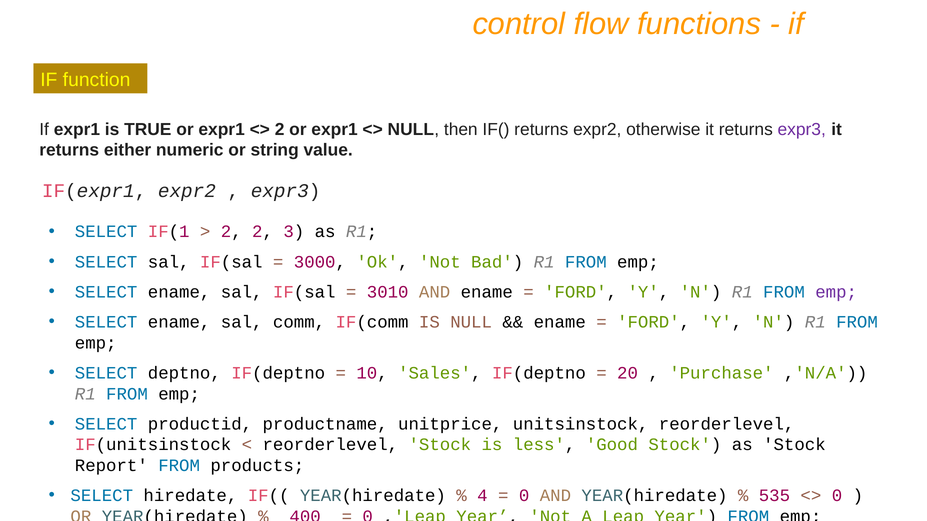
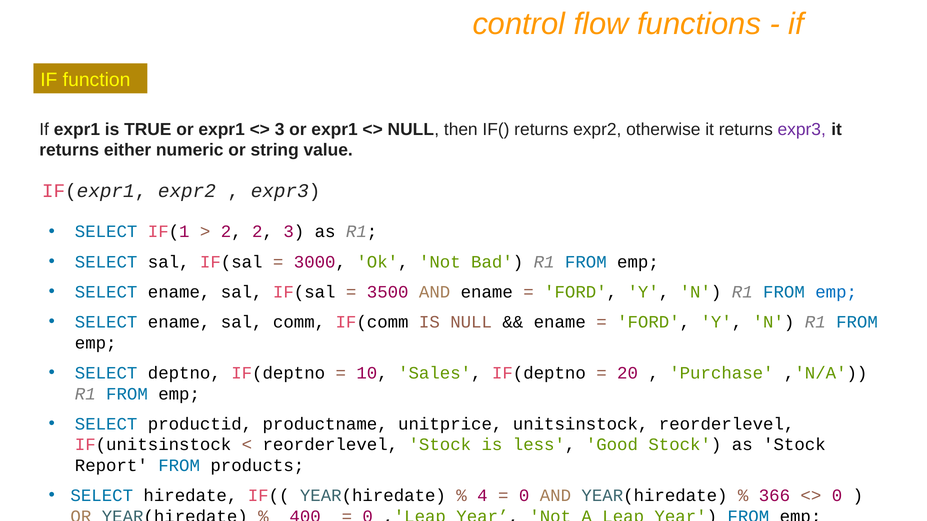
2: 2 -> 3 (280, 129)
3010: 3010 -> 3500 (388, 292)
emp colour: purple -> blue (836, 292)
535: 535 -> 366 (774, 496)
